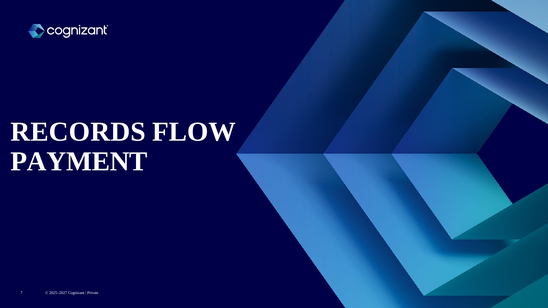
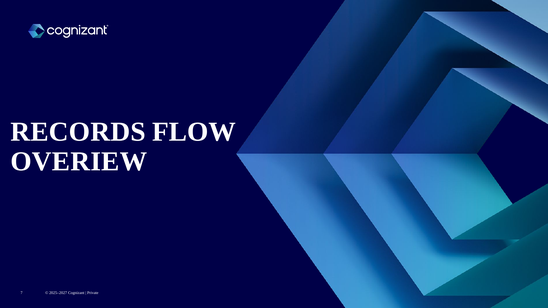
PAYMENT: PAYMENT -> OVERIEW (79, 162)
